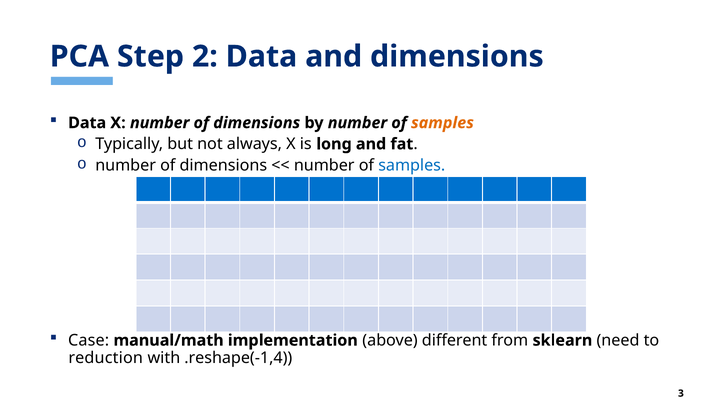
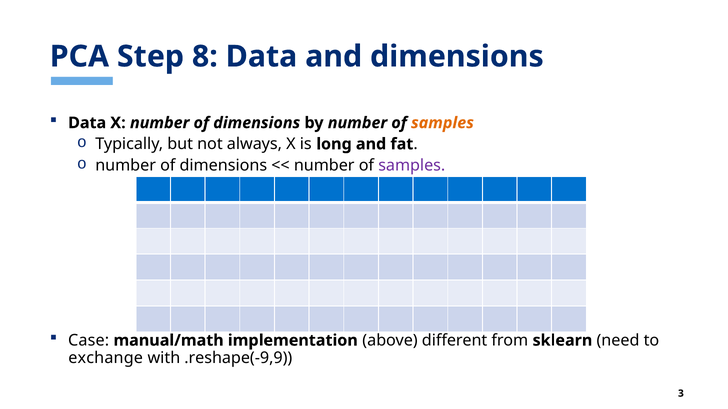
2: 2 -> 8 (205, 57)
samples colour: blue -> purple (412, 165)
reduction: reduction -> exchange (106, 358)
.reshape(-1,4: .reshape(-1,4 -> .reshape(-9,9 (238, 358)
